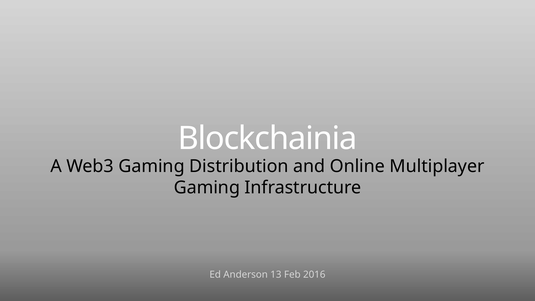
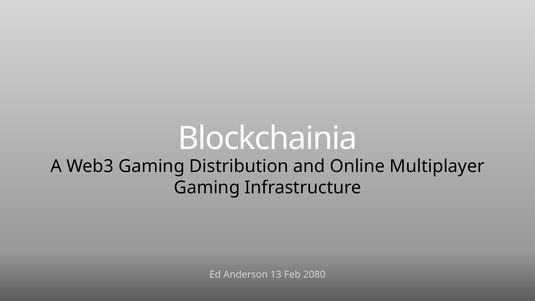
2016: 2016 -> 2080 (314, 274)
